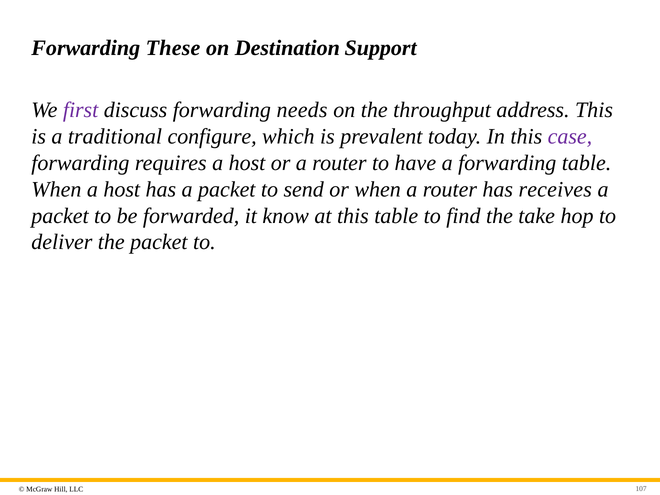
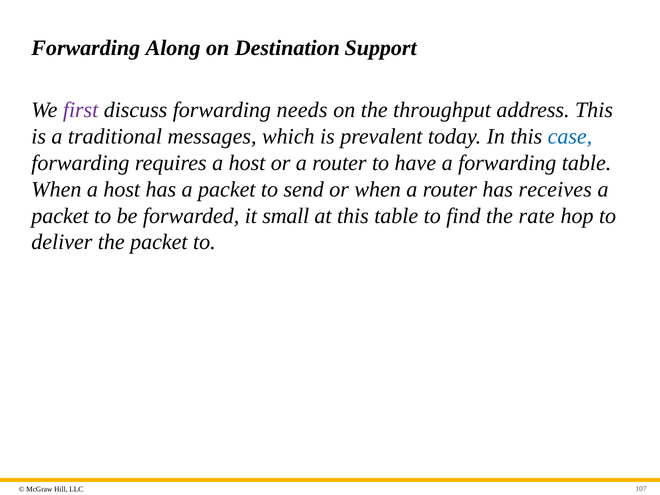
These: These -> Along (173, 48)
configure: configure -> messages (212, 137)
case colour: purple -> blue (570, 137)
know: know -> small (286, 216)
take: take -> rate (537, 216)
